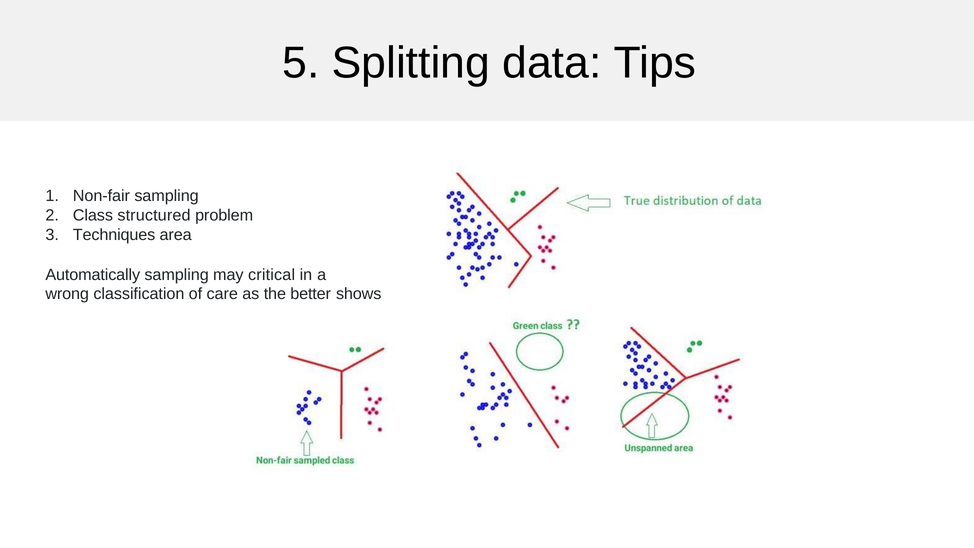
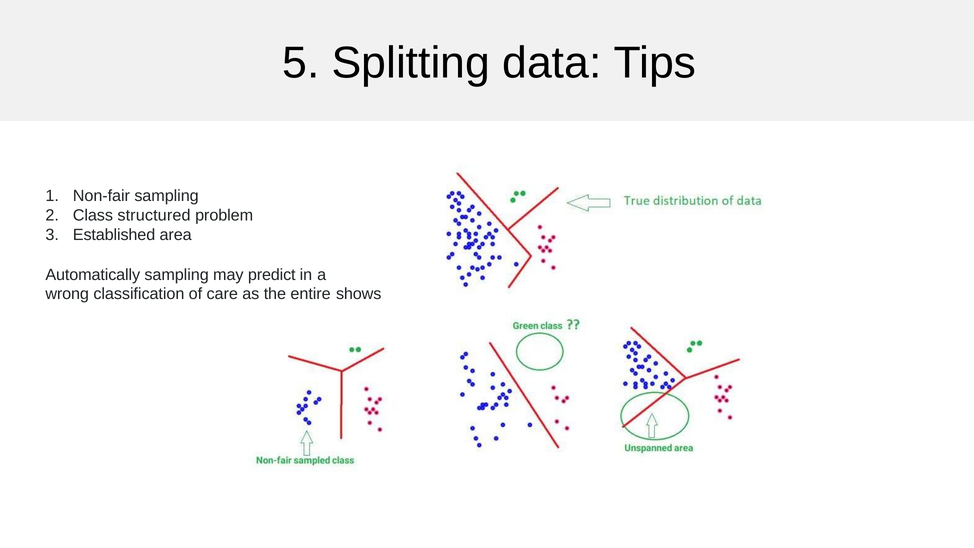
Techniques: Techniques -> Established (114, 235)
critical: critical -> predict (272, 275)
better: better -> entire (311, 294)
